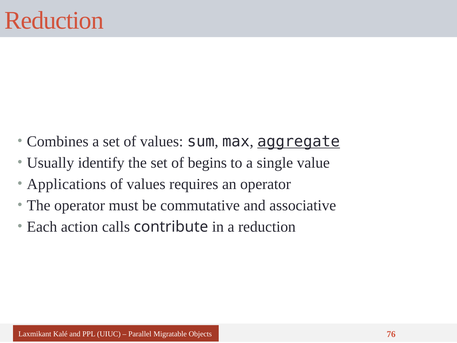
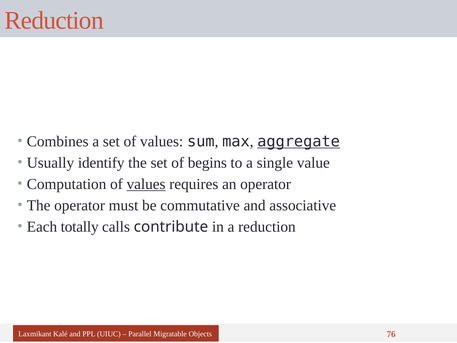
Applications: Applications -> Computation (67, 184)
values underline: none -> present (146, 184)
action: action -> totally (80, 227)
